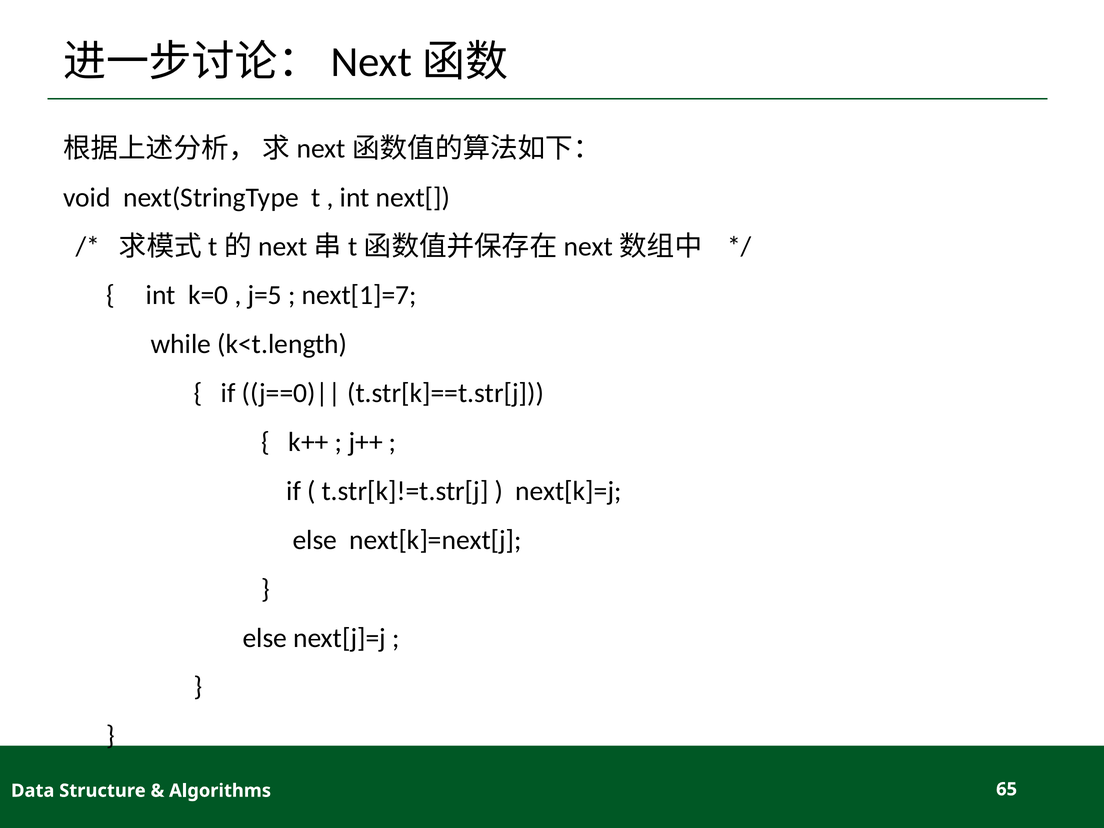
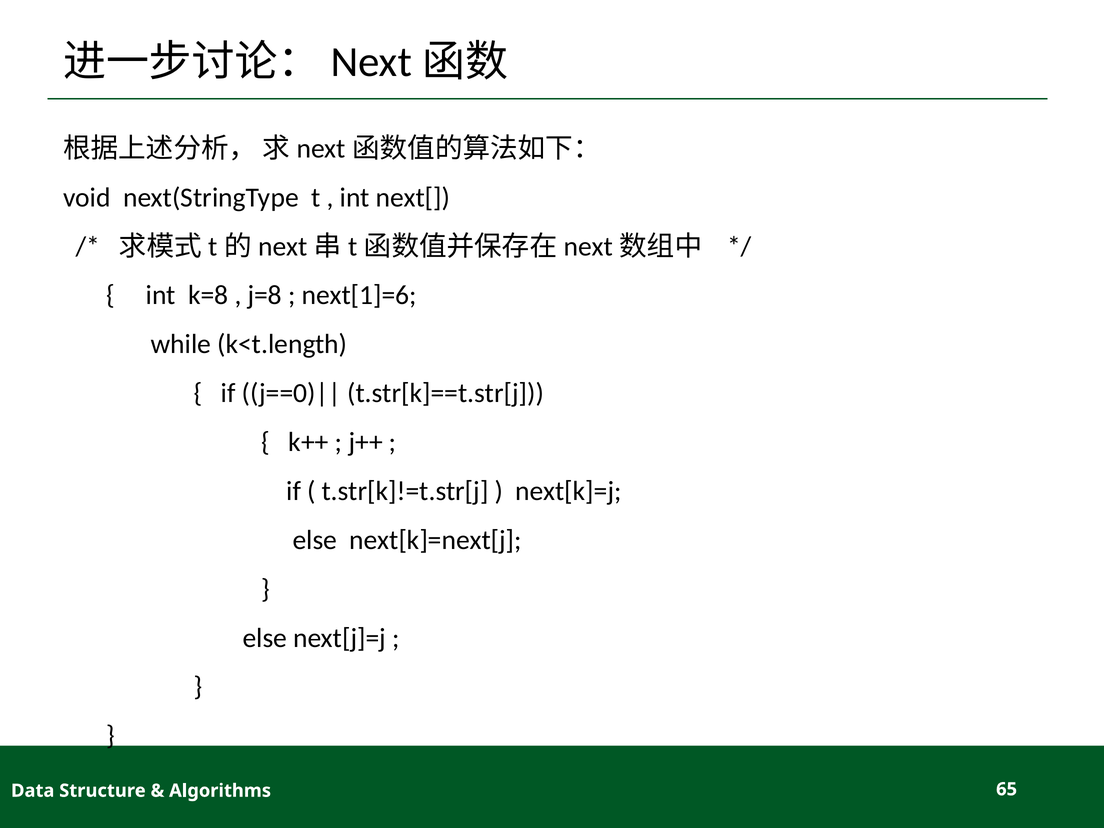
k=0: k=0 -> k=8 (208, 295)
j=5: j=5 -> j=8 (265, 295)
next[1]=7: next[1]=7 -> next[1]=6 (359, 295)
